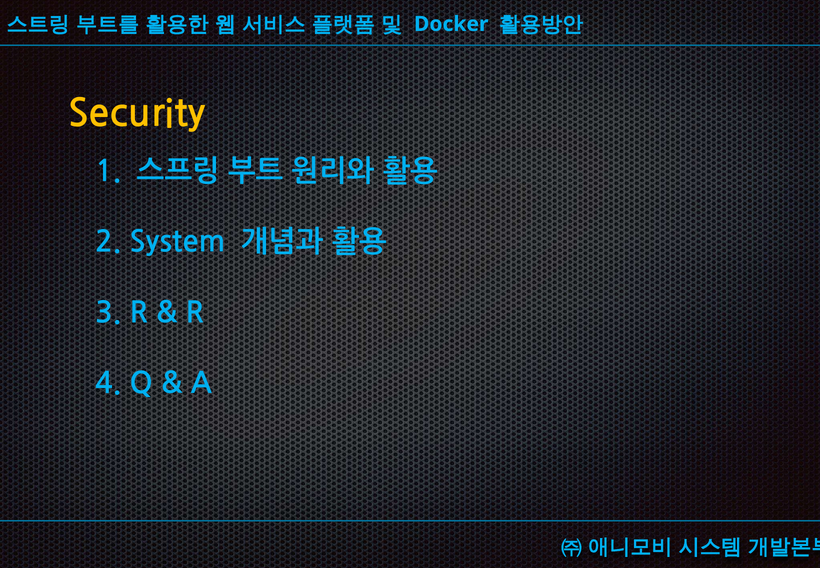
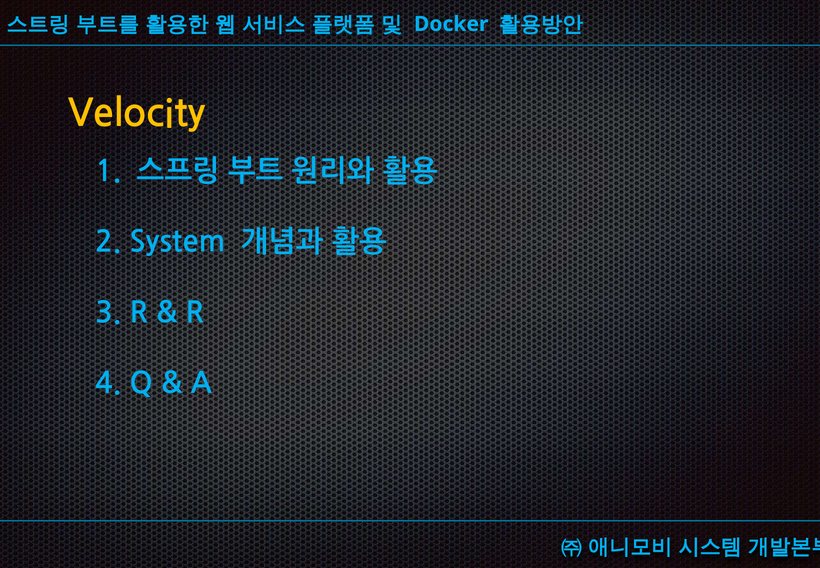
Security: Security -> Velocity (137, 114)
